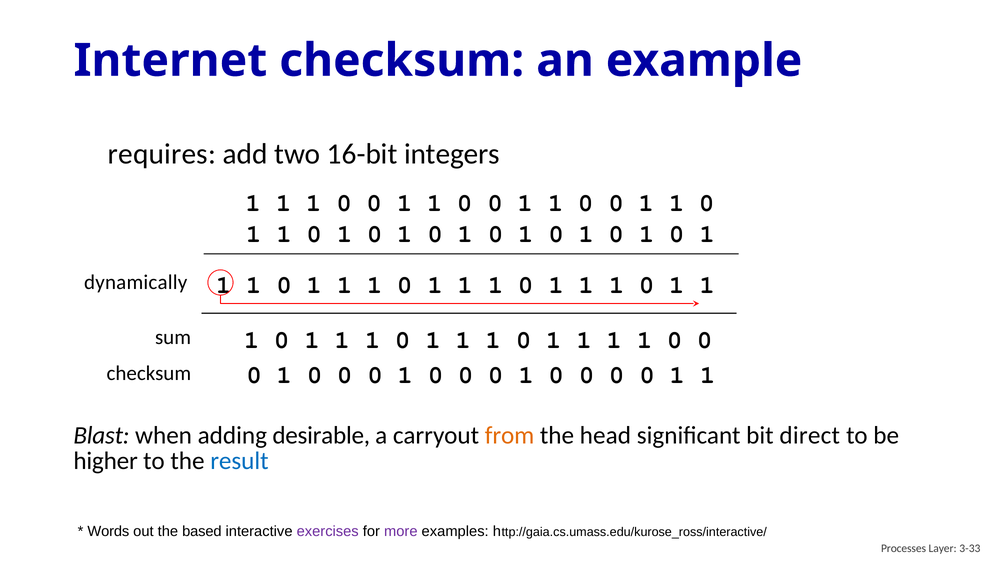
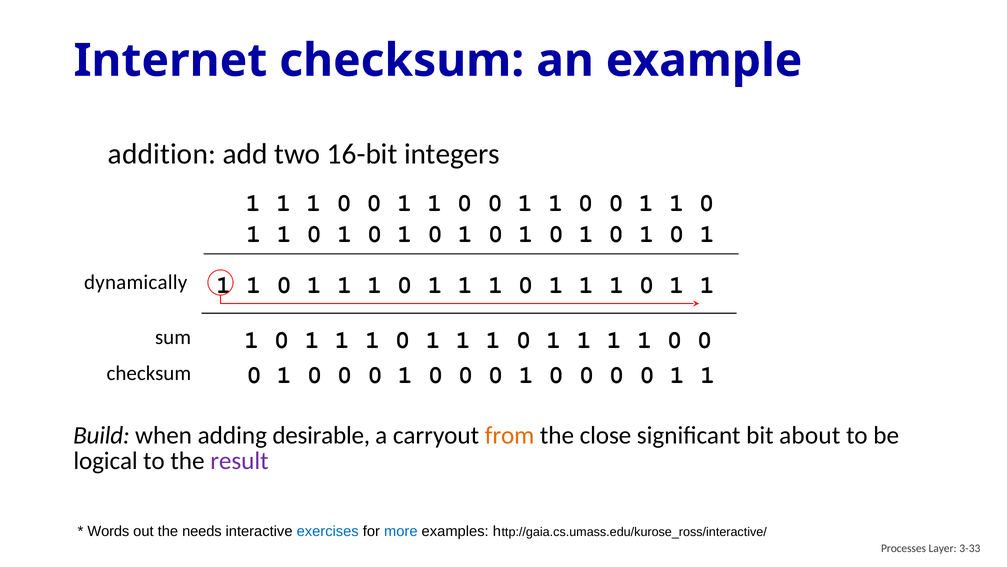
requires: requires -> addition (162, 154)
Blast: Blast -> Build (101, 435)
head: head -> close (605, 435)
direct: direct -> about (810, 435)
higher: higher -> logical (106, 461)
result colour: blue -> purple (239, 461)
based: based -> needs (202, 531)
exercises colour: purple -> blue (328, 531)
more colour: purple -> blue (401, 531)
